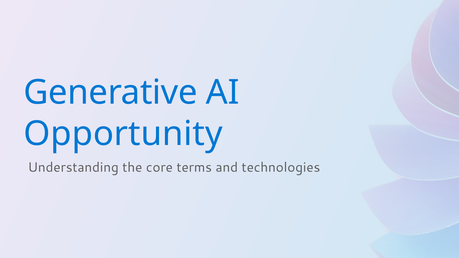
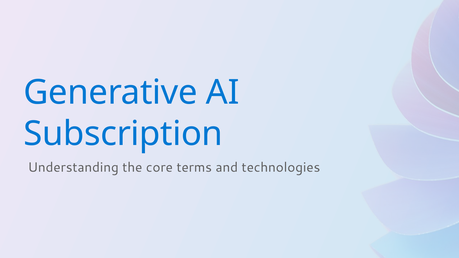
Opportunity: Opportunity -> Subscription (123, 134)
